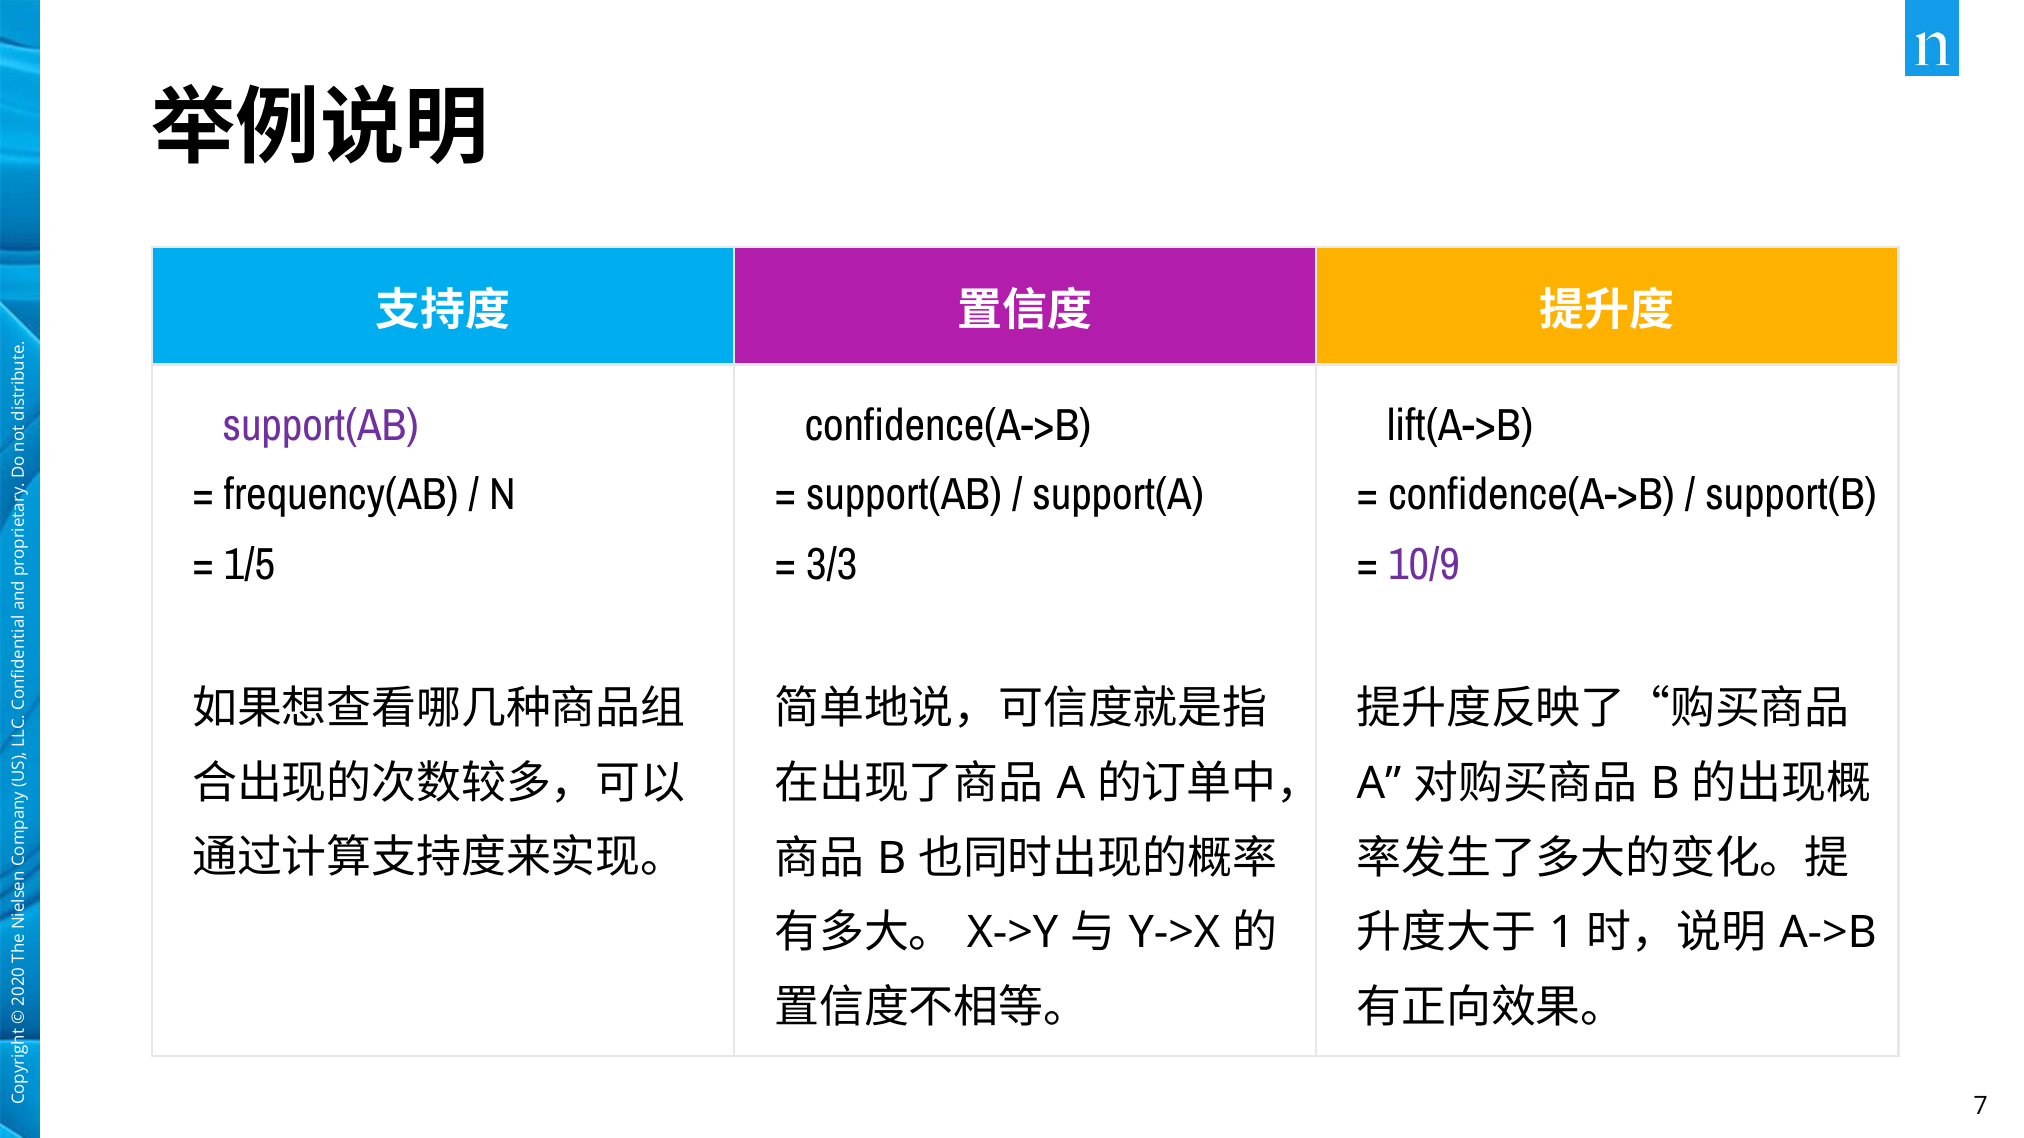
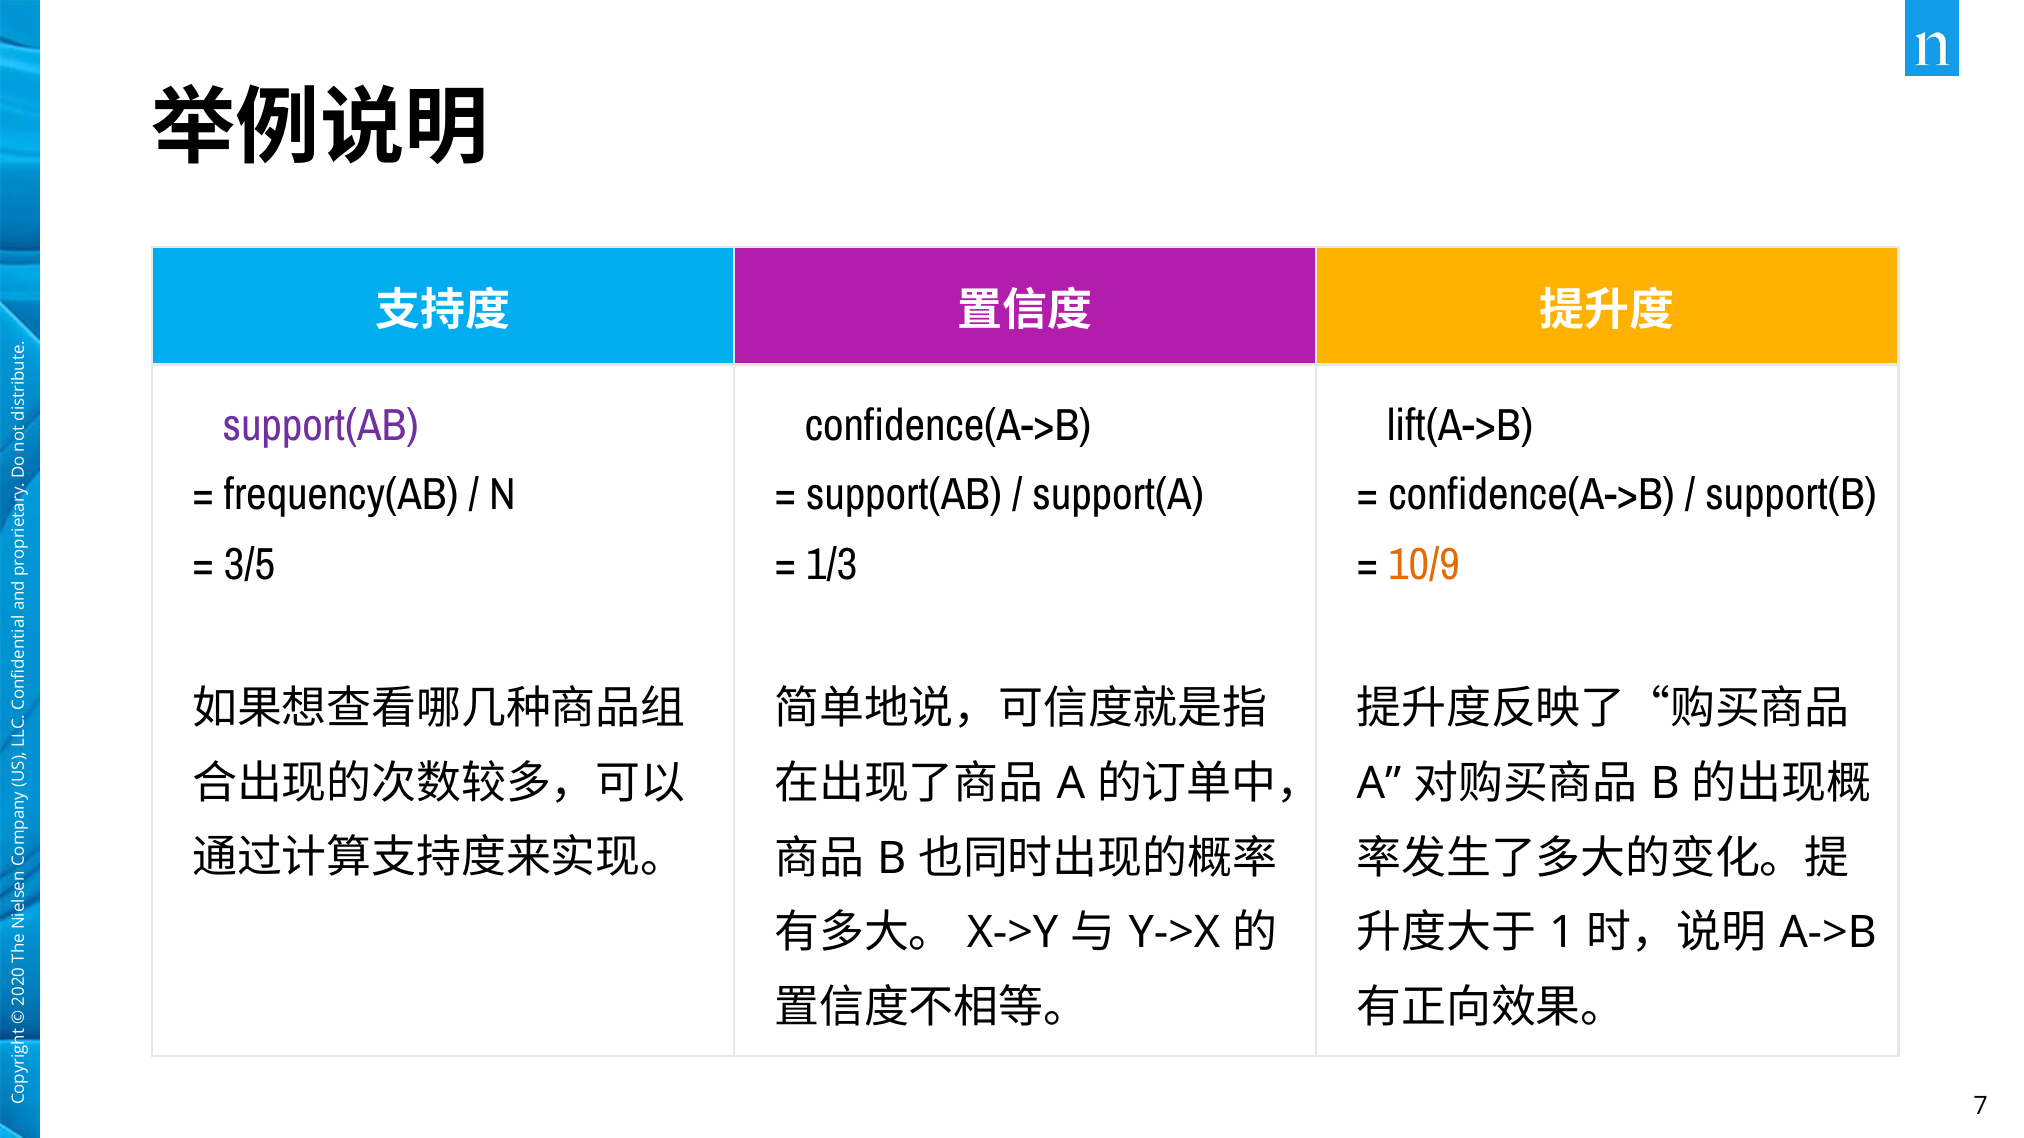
1/5: 1/5 -> 3/5 (250, 564)
3/3: 3/3 -> 1/3 (832, 564)
10/9 colour: purple -> orange (1424, 564)
